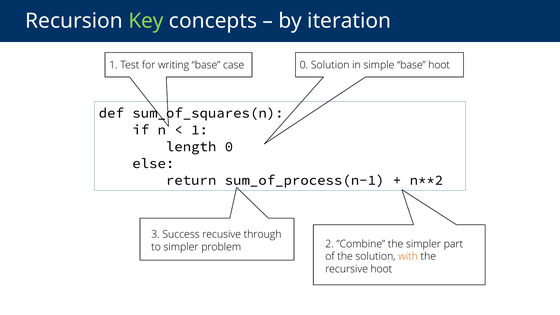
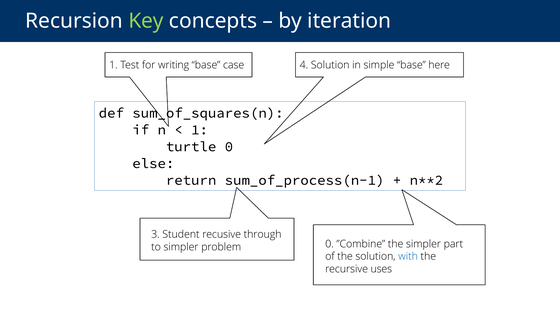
case 0: 0 -> 4 (304, 65)
base hoot: hoot -> here (439, 65)
length: length -> turtle (191, 147)
Success: Success -> Student (181, 234)
problem 2: 2 -> 0 (330, 244)
with colour: orange -> blue (408, 257)
recursive hoot: hoot -> uses (381, 269)
